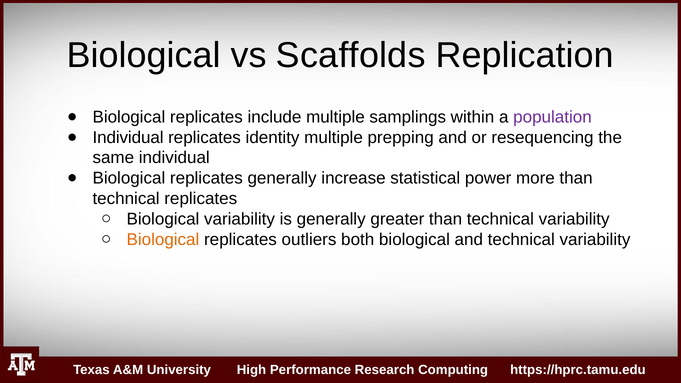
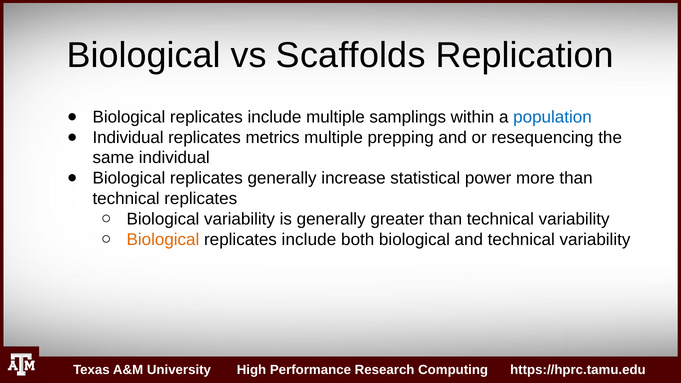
population colour: purple -> blue (552, 117)
identity: identity -> metrics (273, 137)
outliers: outliers -> include (309, 240)
